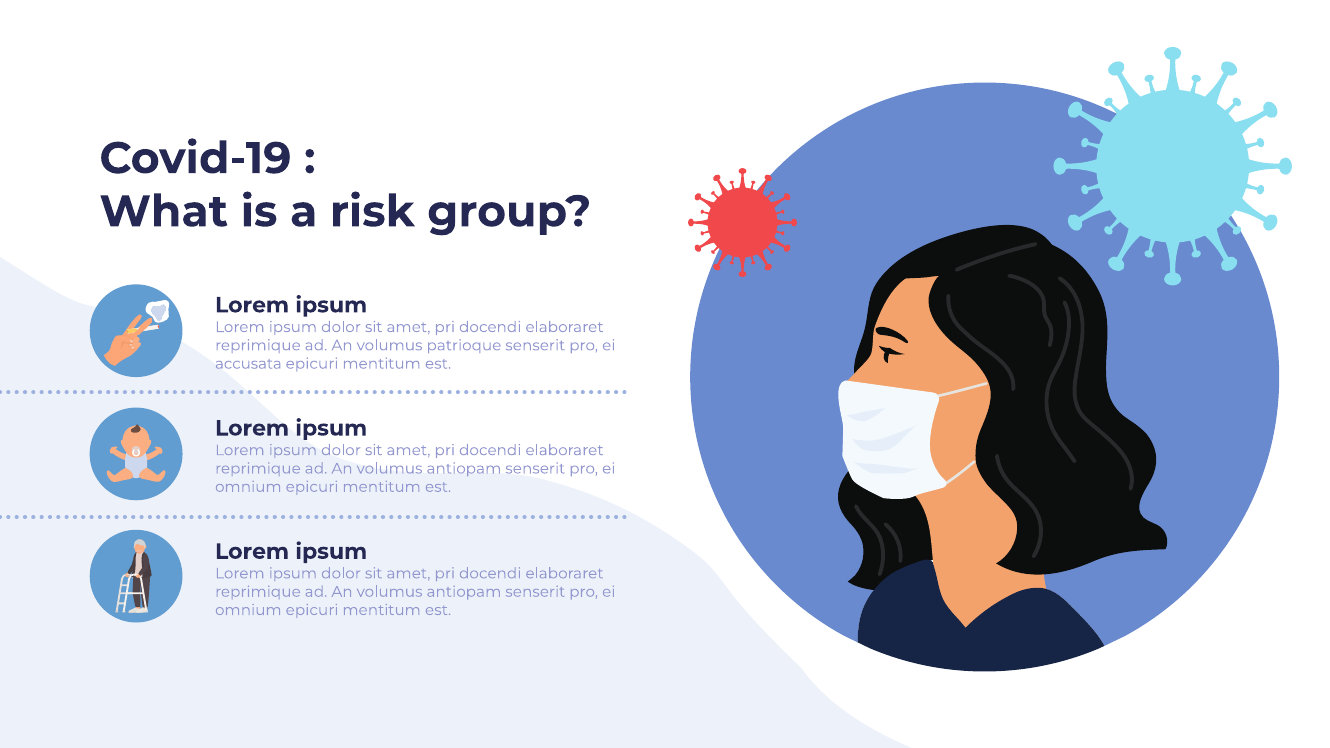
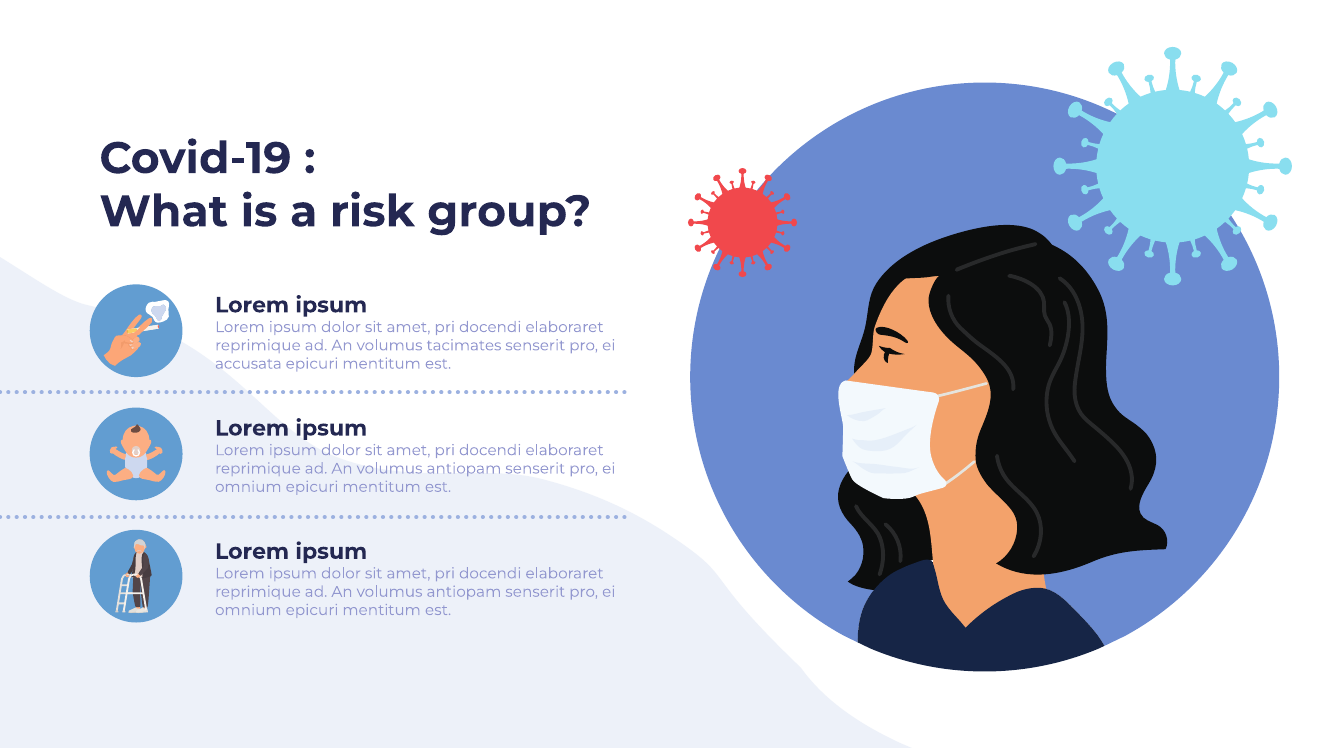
patrioque: patrioque -> tacimates (464, 345)
